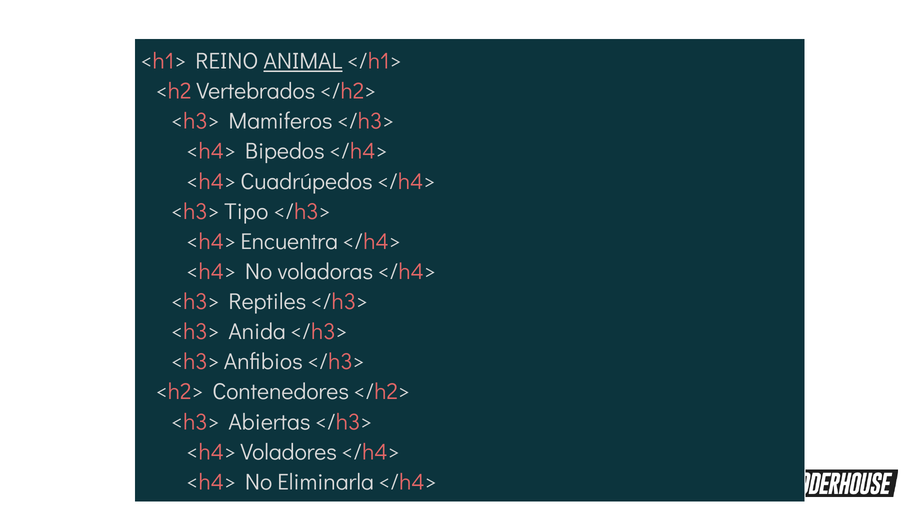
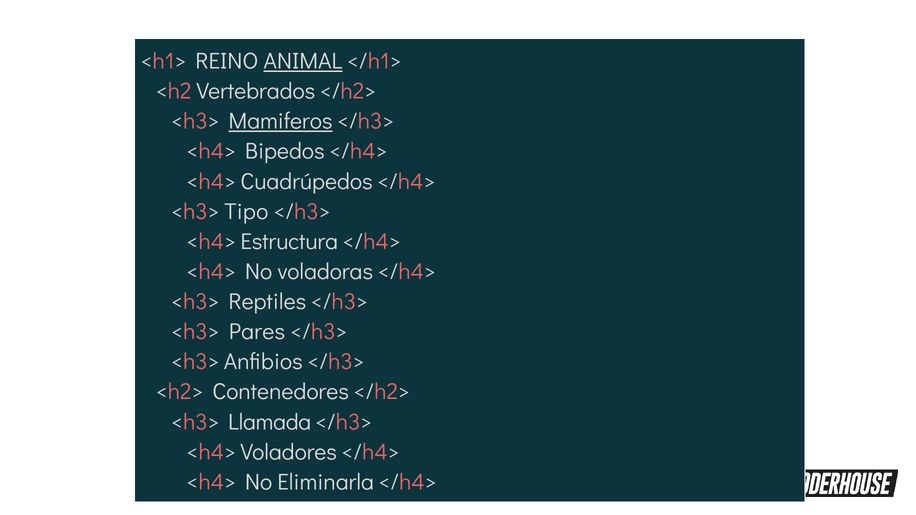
Mamiferos underline: none -> present (281, 121)
Encuentra: Encuentra -> Estructura (289, 242)
Anida: Anida -> Pares (257, 332)
Abiertas: Abiertas -> Llamada (270, 422)
